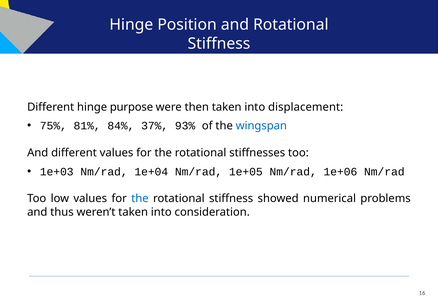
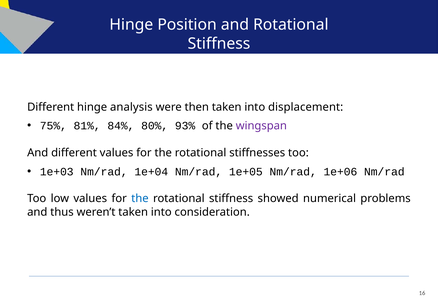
purpose: purpose -> analysis (131, 107)
37%: 37% -> 80% (155, 126)
wingspan colour: blue -> purple (261, 126)
